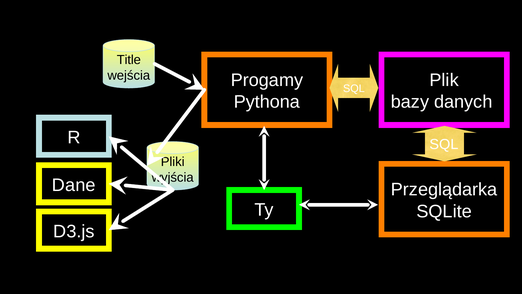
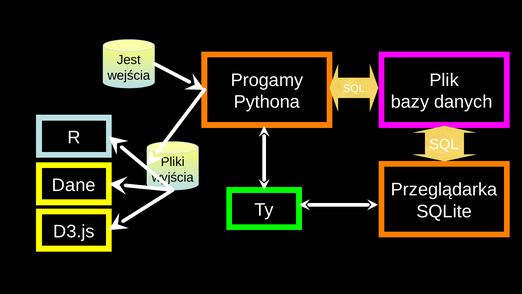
Title: Title -> Jest (129, 60)
